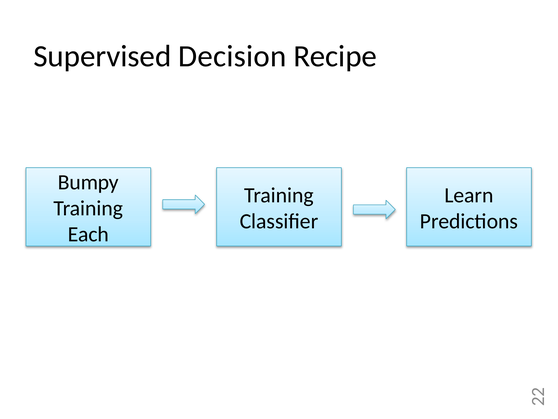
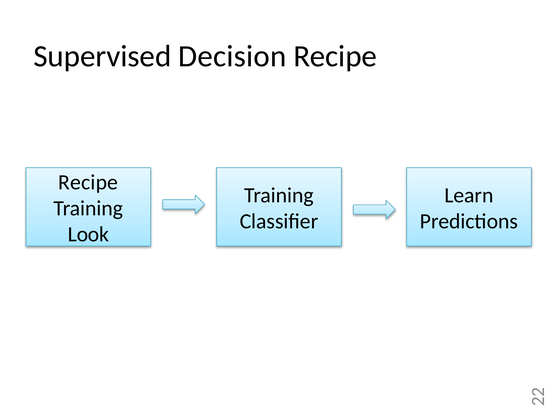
Bumpy: Bumpy -> Recipe (88, 182)
Each: Each -> Look (88, 234)
